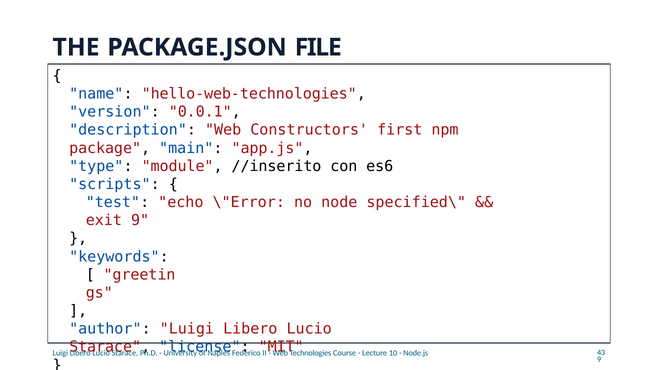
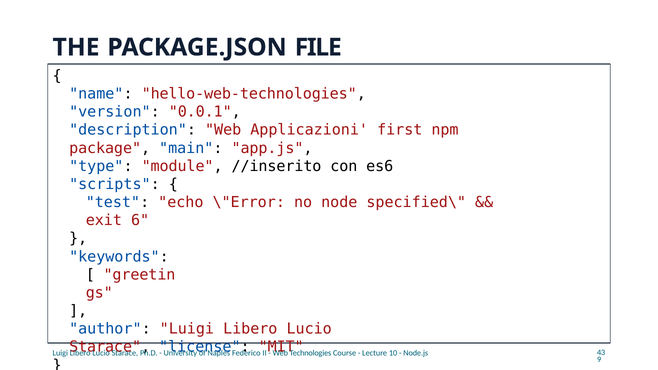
Constructors: Constructors -> Applicazioni (309, 130)
exit 9: 9 -> 6 (140, 220)
